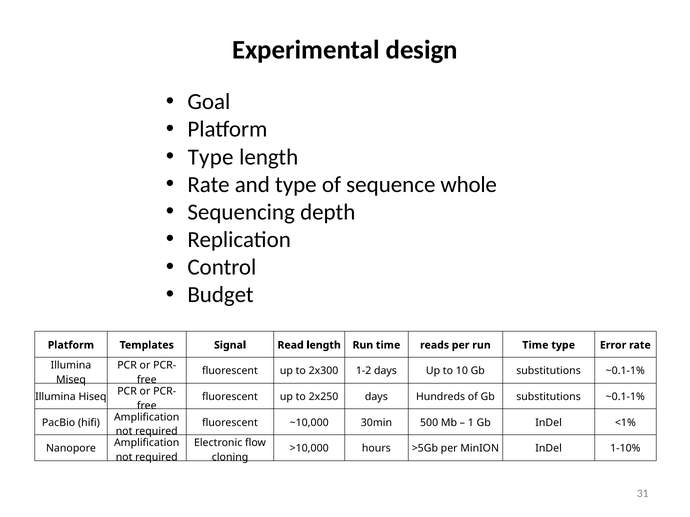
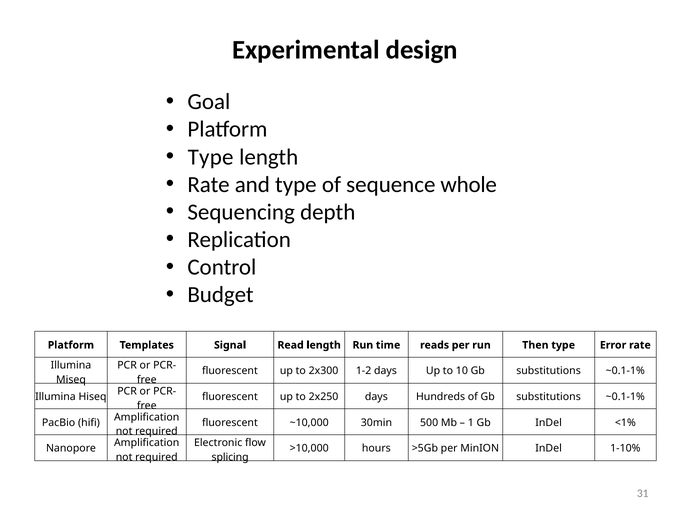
per run Time: Time -> Then (535, 345)
cloning: cloning -> splicing (230, 458)
